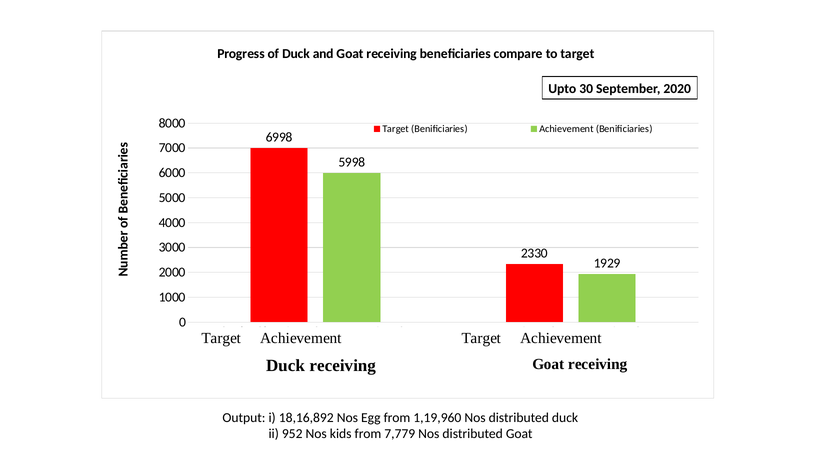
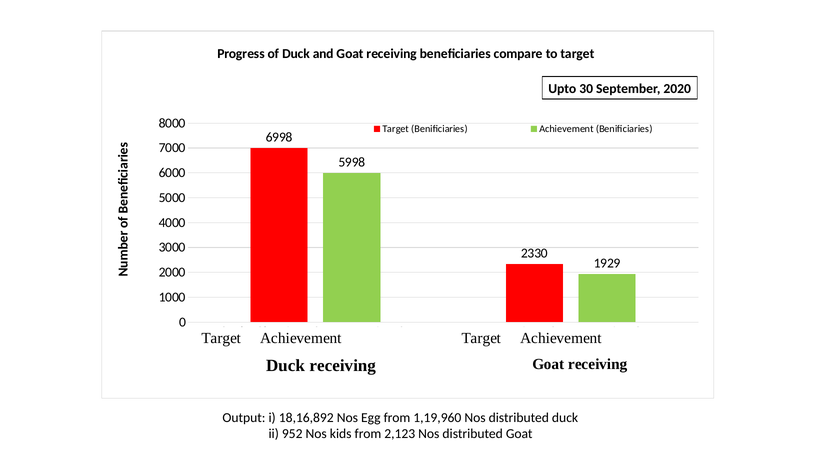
7,779: 7,779 -> 2,123 (400, 434)
